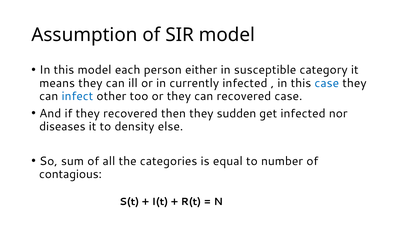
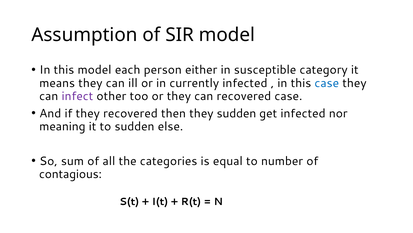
infect colour: blue -> purple (77, 96)
diseases: diseases -> meaning (62, 126)
to density: density -> sudden (135, 126)
